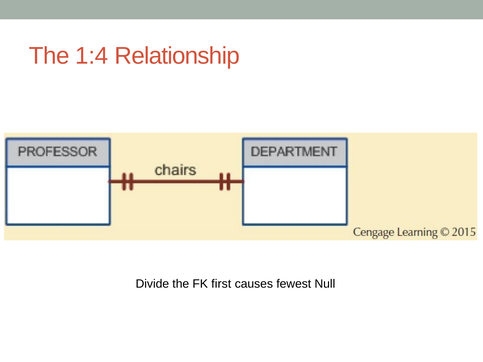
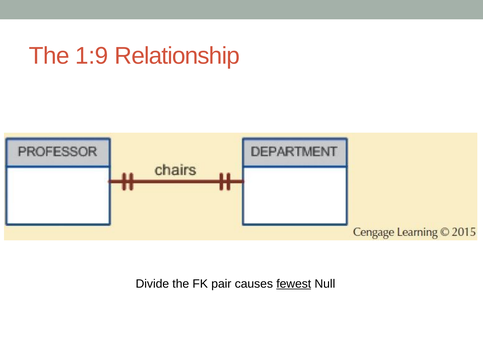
1:4: 1:4 -> 1:9 (92, 56)
first: first -> pair (221, 284)
fewest underline: none -> present (294, 284)
